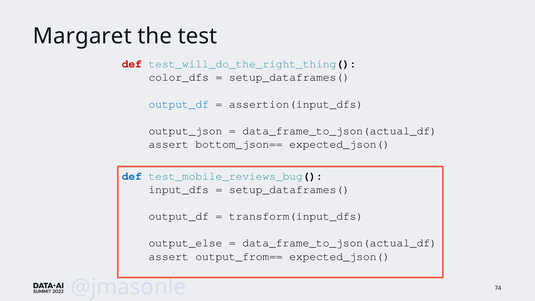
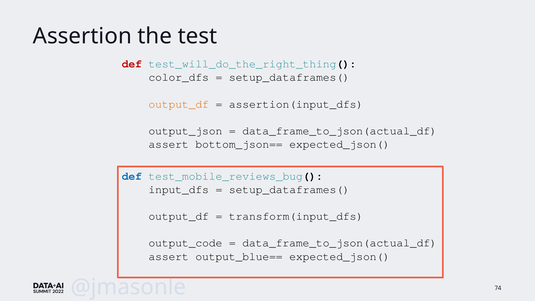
Margaret: Margaret -> Assertion (82, 36)
output_df colour: blue -> orange (179, 104)
output_else: output_else -> output_code (185, 243)
output_from==: output_from== -> output_blue== (239, 256)
